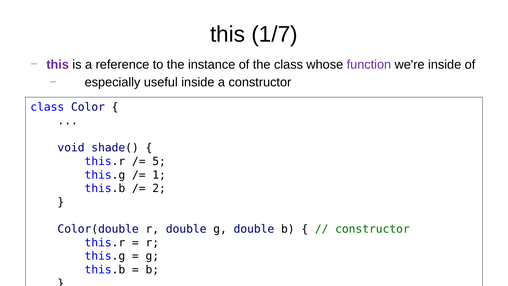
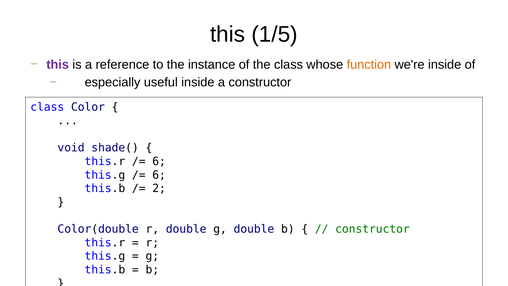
1/7: 1/7 -> 1/5 (275, 34)
function colour: purple -> orange (369, 65)
5: 5 -> 6 (159, 161)
1: 1 -> 6 (159, 175)
